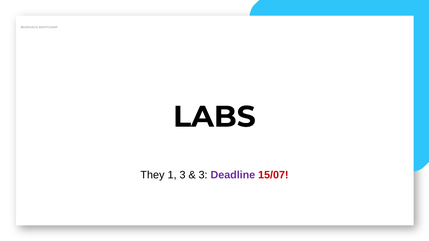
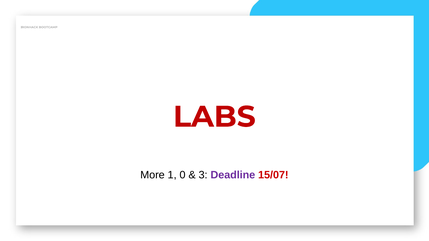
LABS colour: black -> red (214, 117)
They: They -> More (152, 175)
1 3: 3 -> 0 (183, 175)
